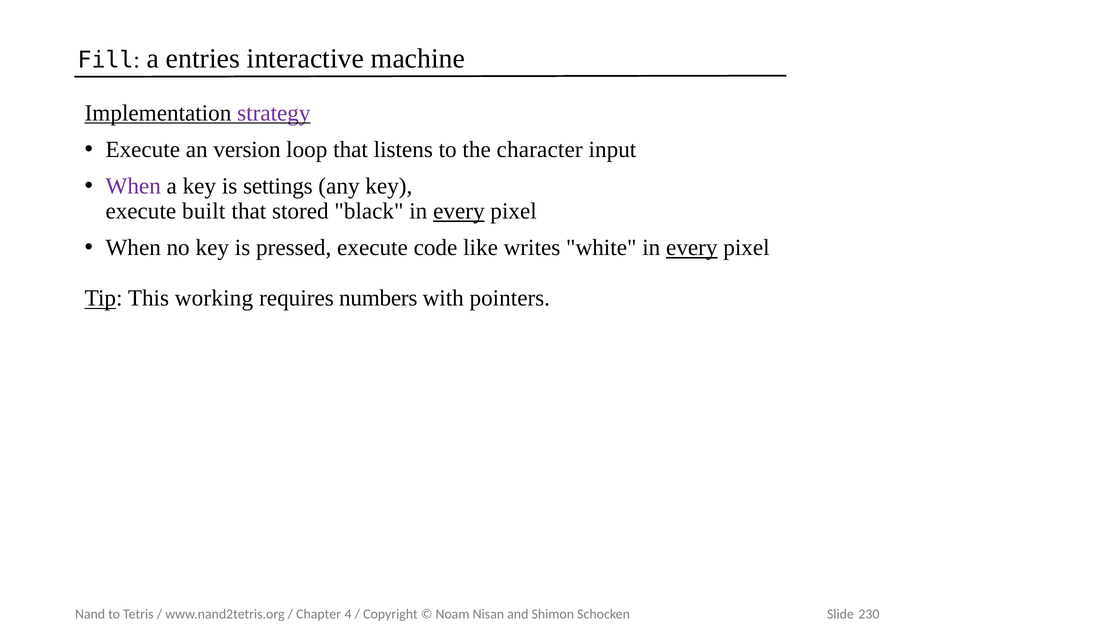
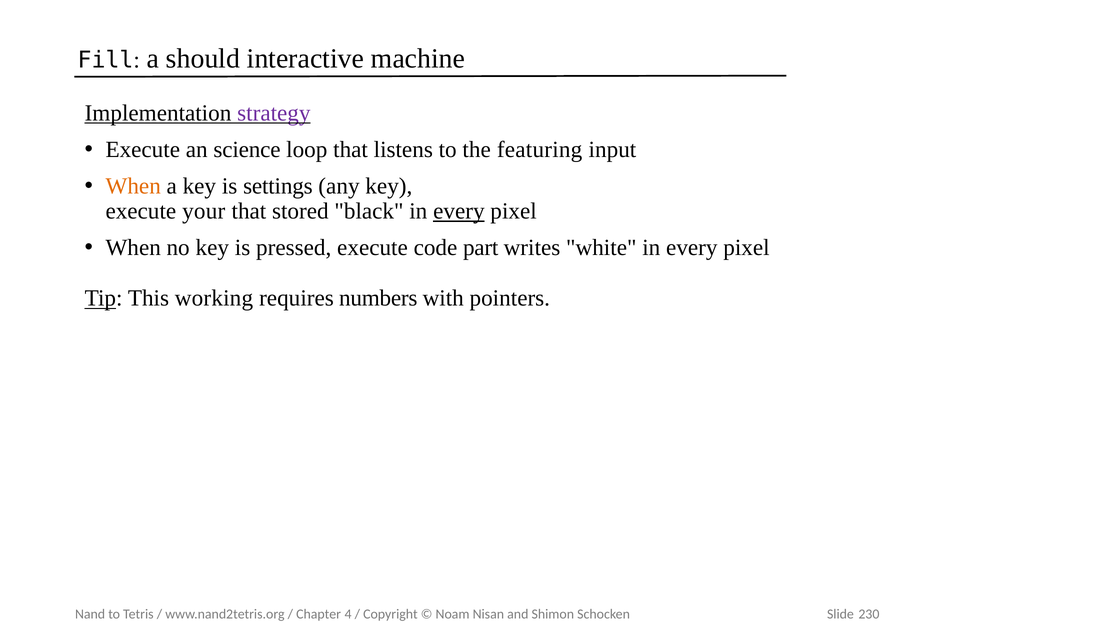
entries: entries -> should (203, 59)
version: version -> science (247, 149)
character: character -> featuring (540, 149)
When colour: purple -> orange (133, 186)
built: built -> your (204, 211)
like: like -> part (481, 248)
every underline: present -> none (692, 248)
